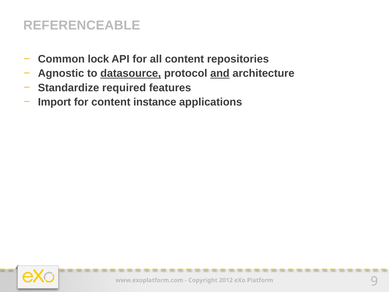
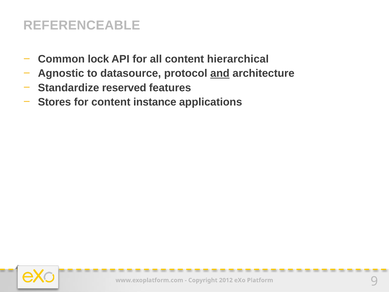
repositories: repositories -> hierarchical (238, 59)
datasource underline: present -> none (131, 73)
required: required -> reserved (124, 88)
Import: Import -> Stores (54, 102)
